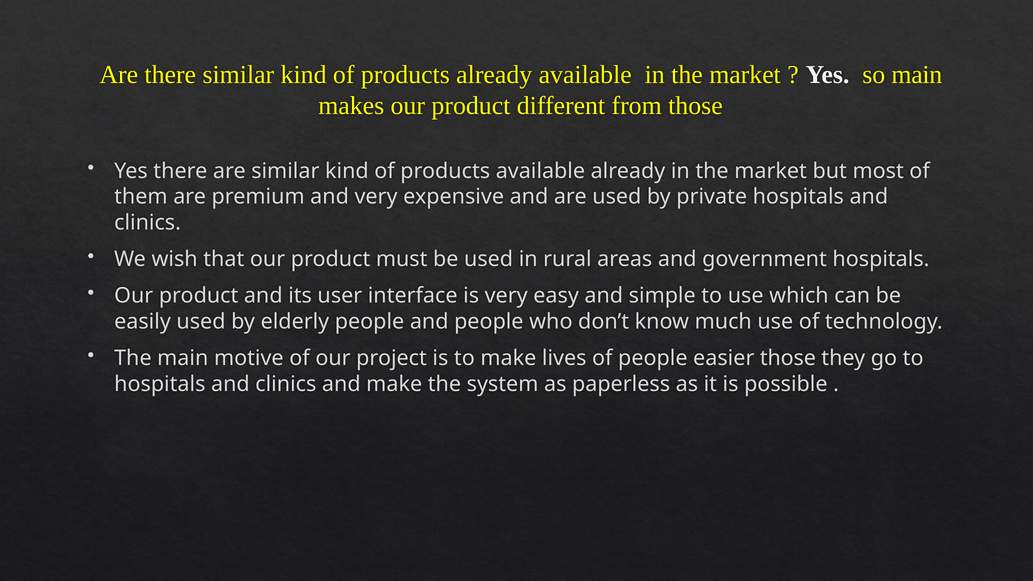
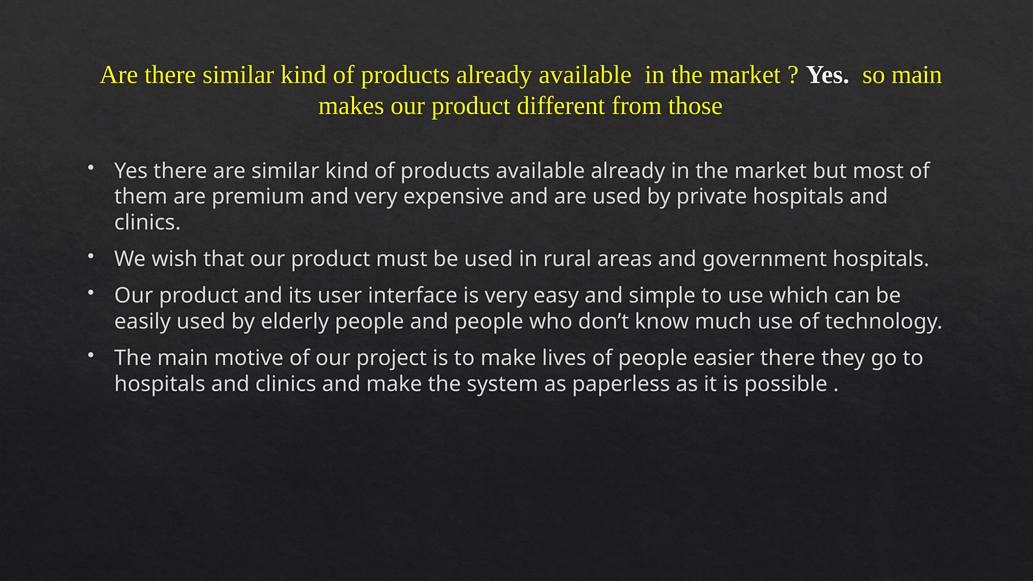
easier those: those -> there (788, 358)
